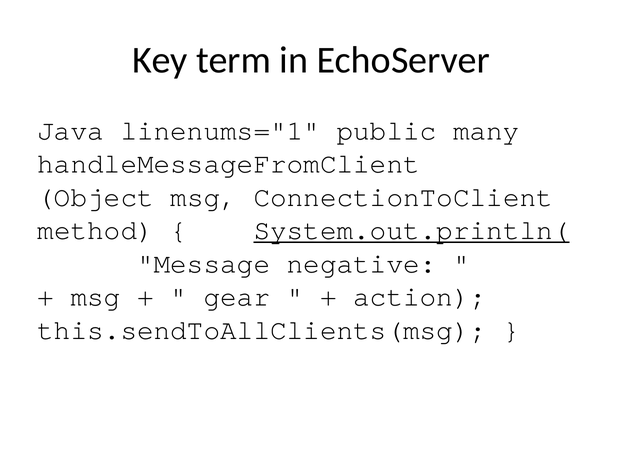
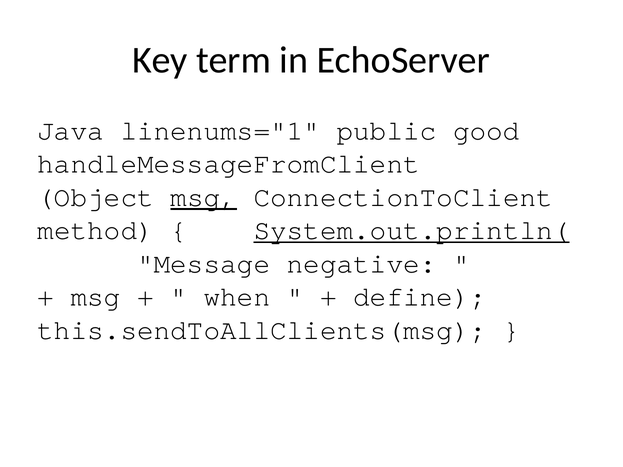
many: many -> good (486, 131)
msg underline: none -> present (204, 197)
gear: gear -> when (237, 297)
action: action -> define (420, 297)
